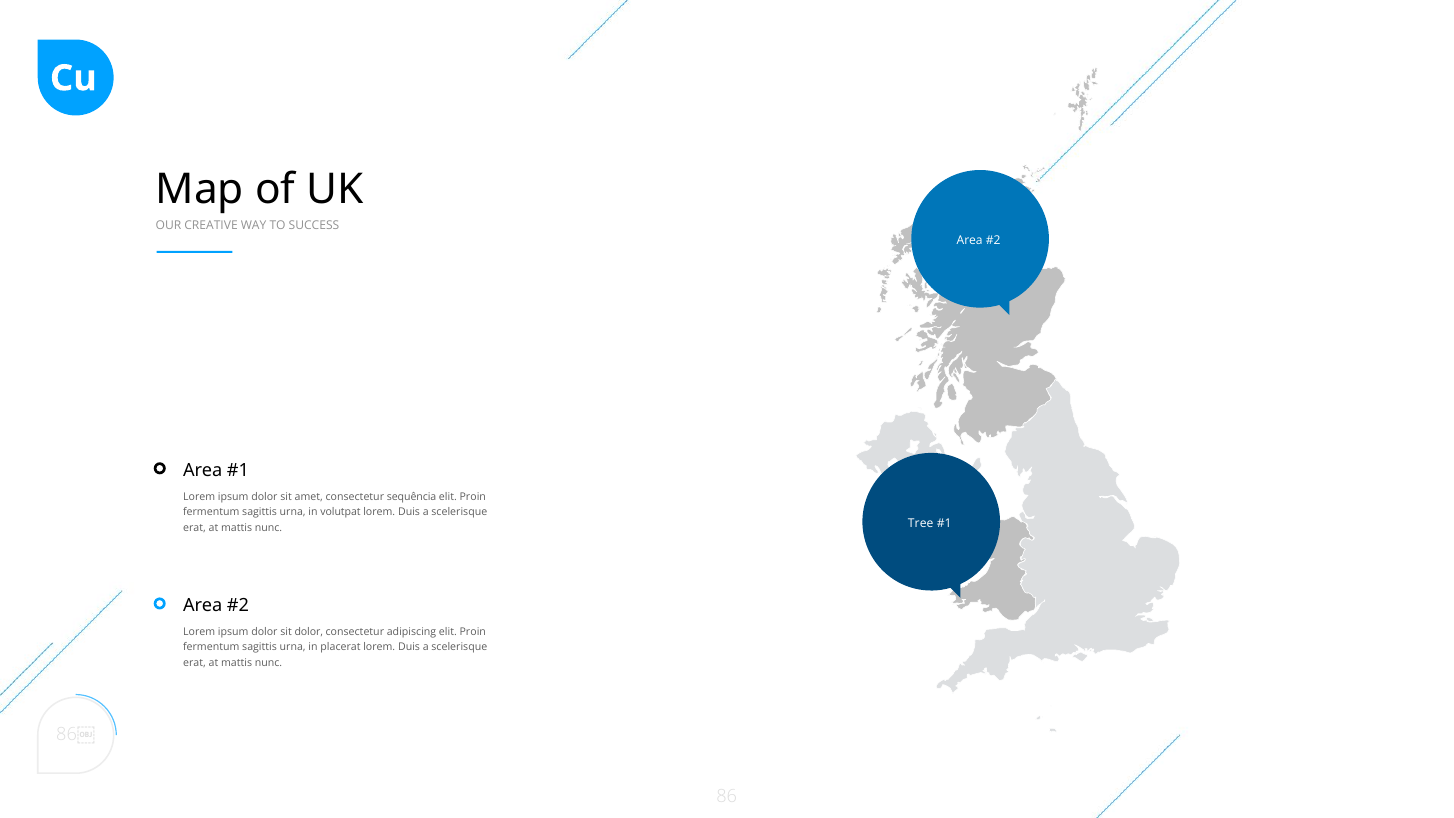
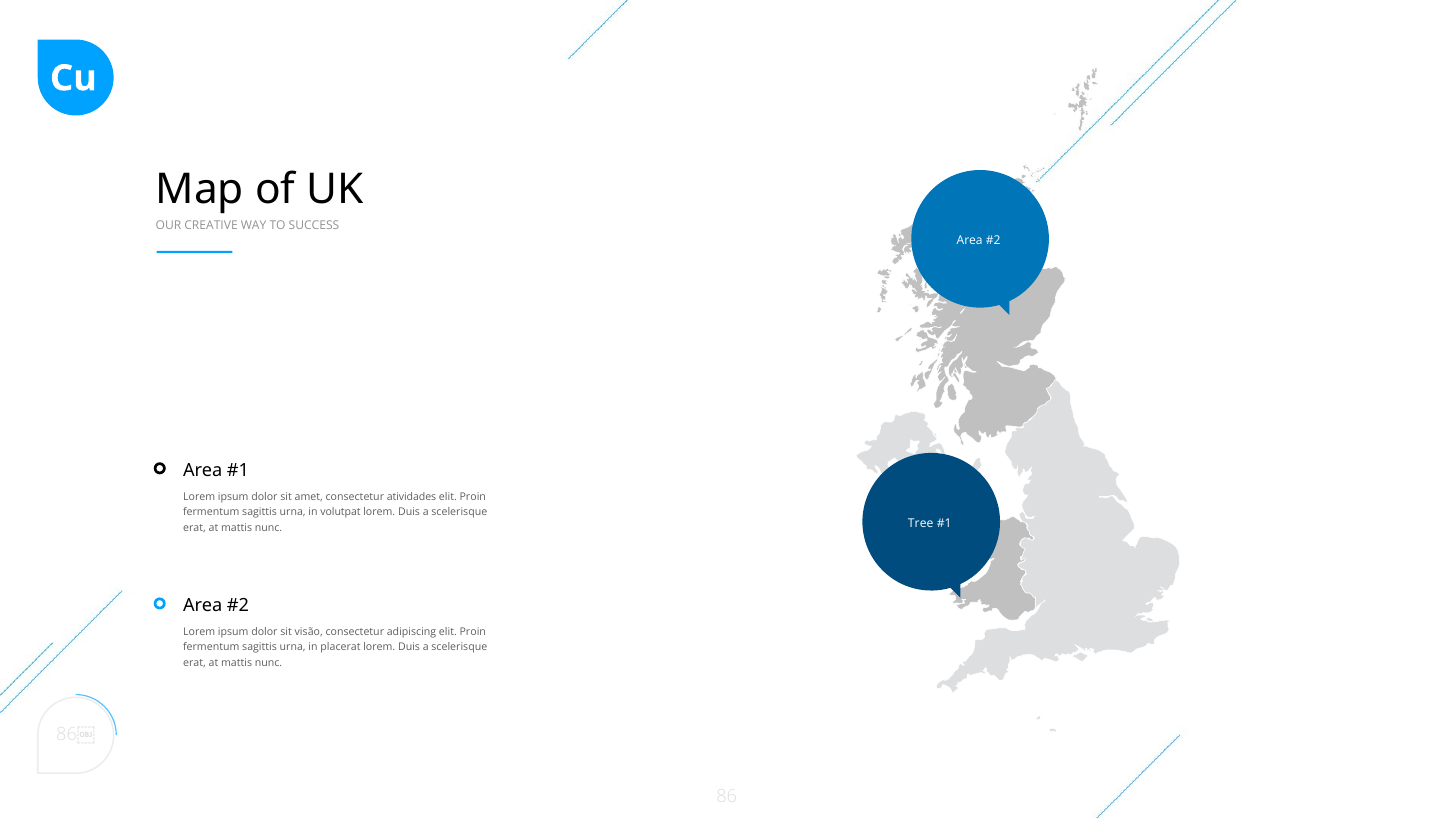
sequência: sequência -> atividades (412, 497)
sit dolor: dolor -> visão (309, 632)
